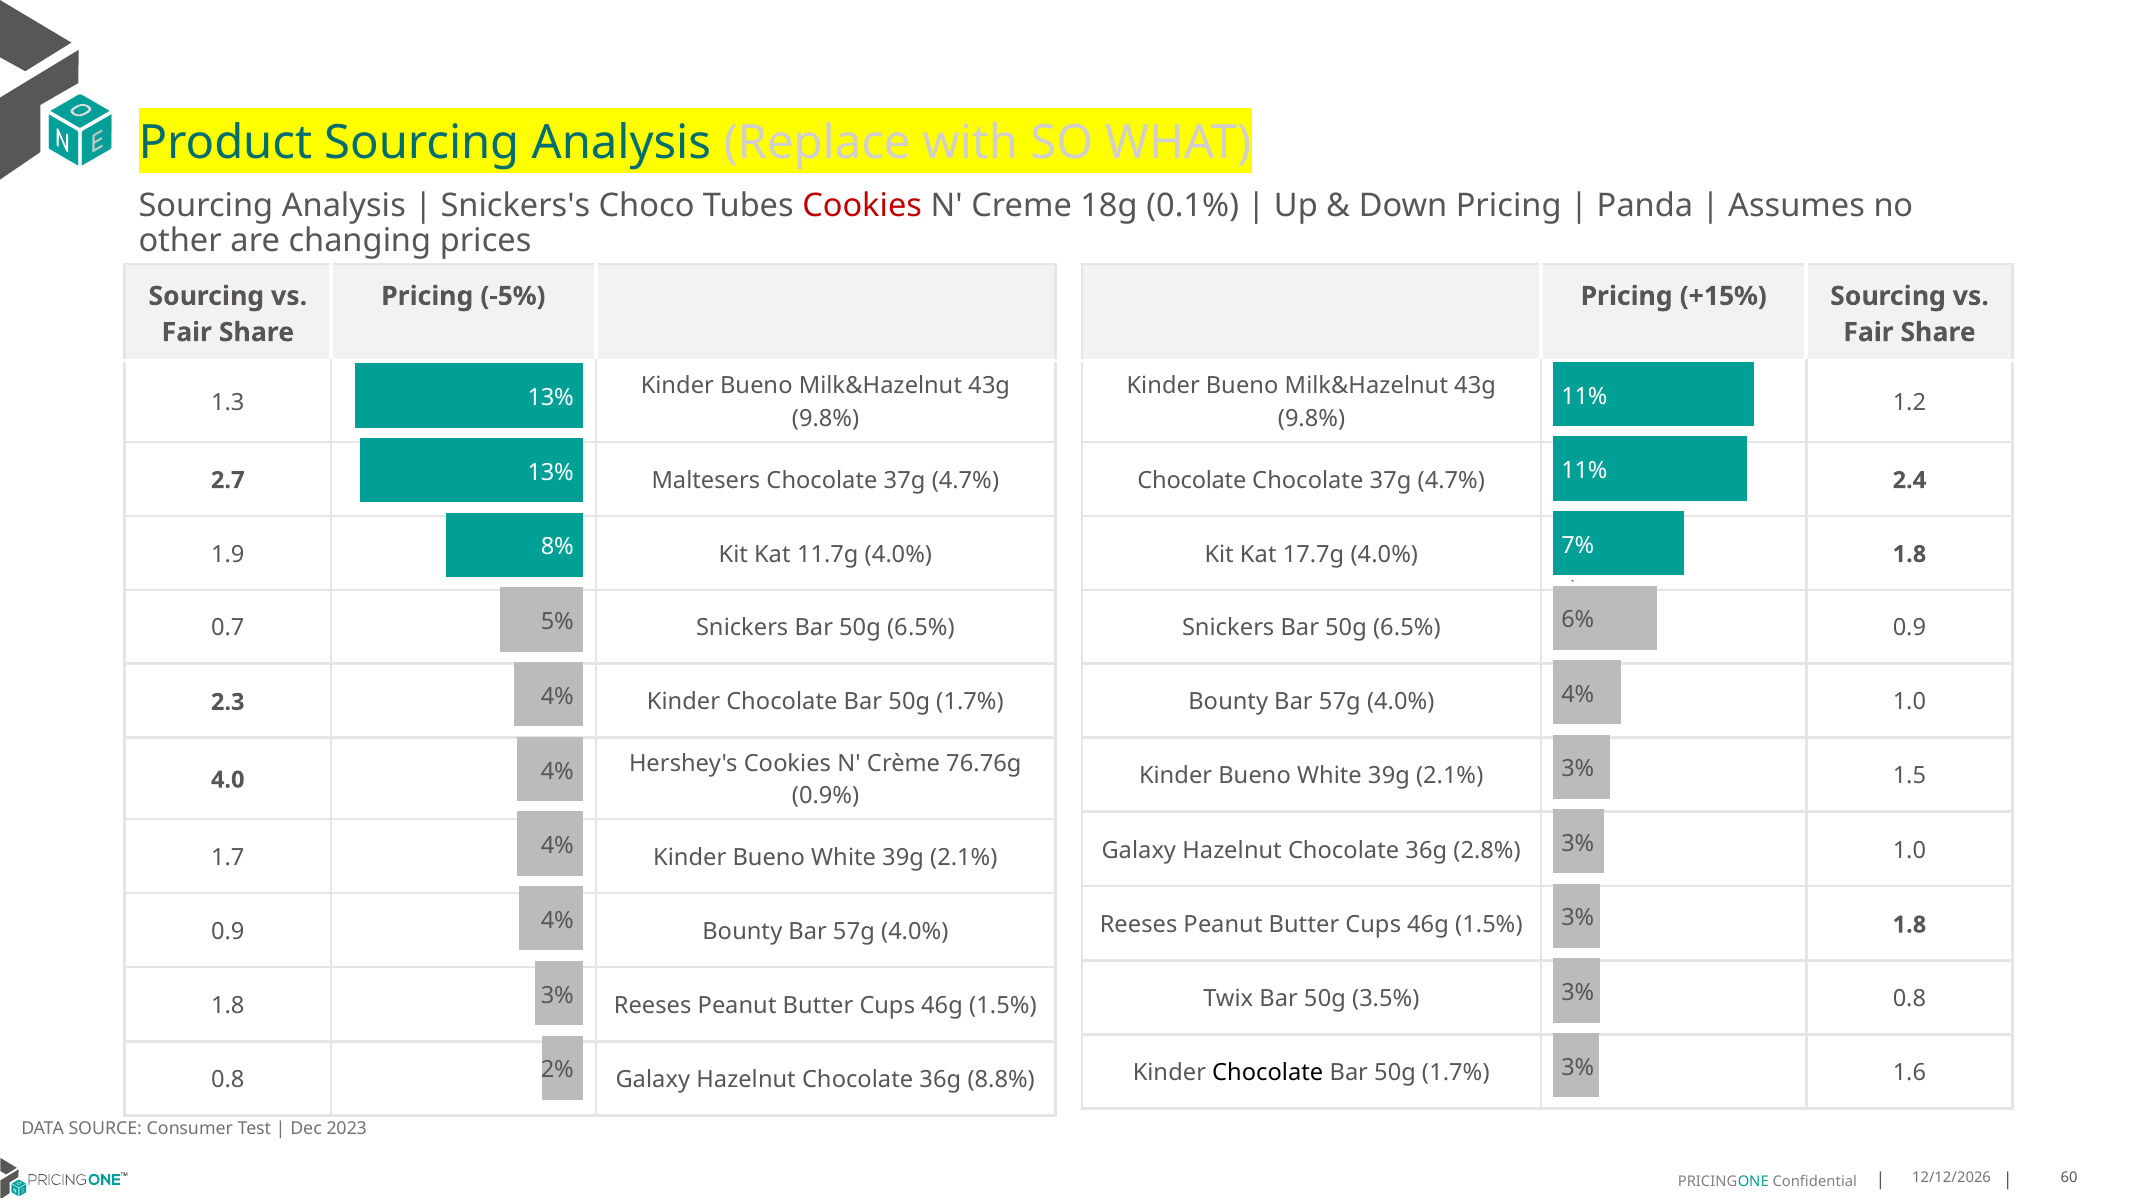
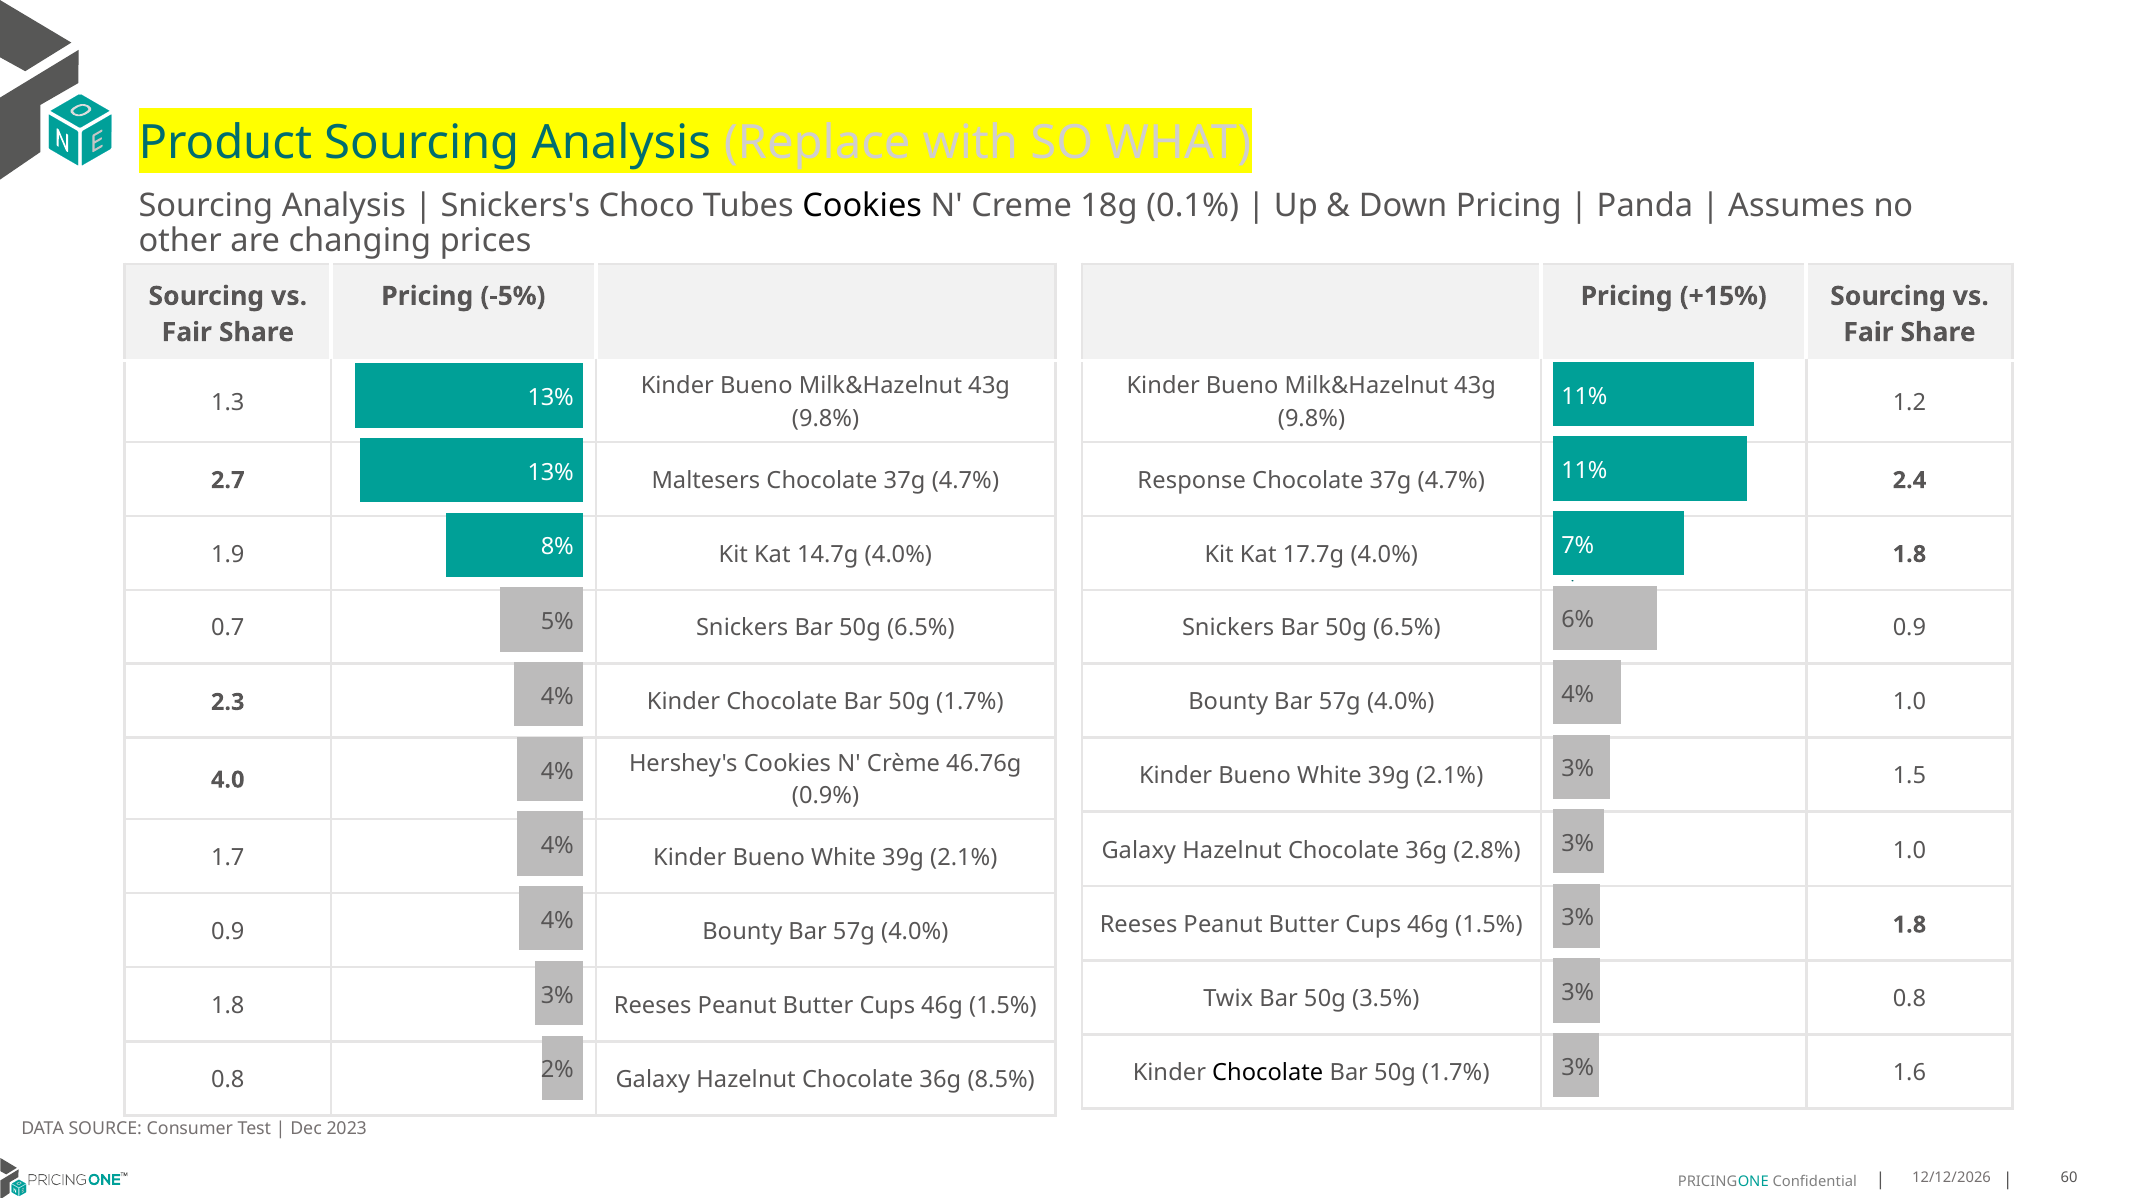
Cookies colour: red -> black (862, 206)
Chocolate: Chocolate -> Response (1192, 480)
11.7g: 11.7g -> 14.7g (828, 554)
76.76g: 76.76g -> 46.76g (984, 764)
8.8%: 8.8% -> 8.5% (1001, 1080)
